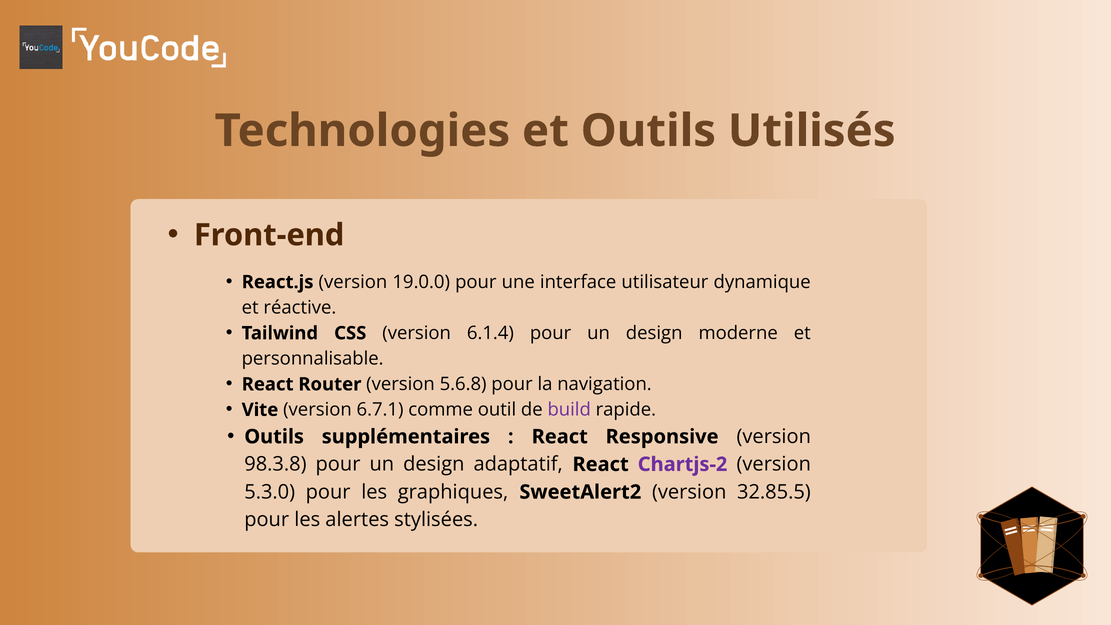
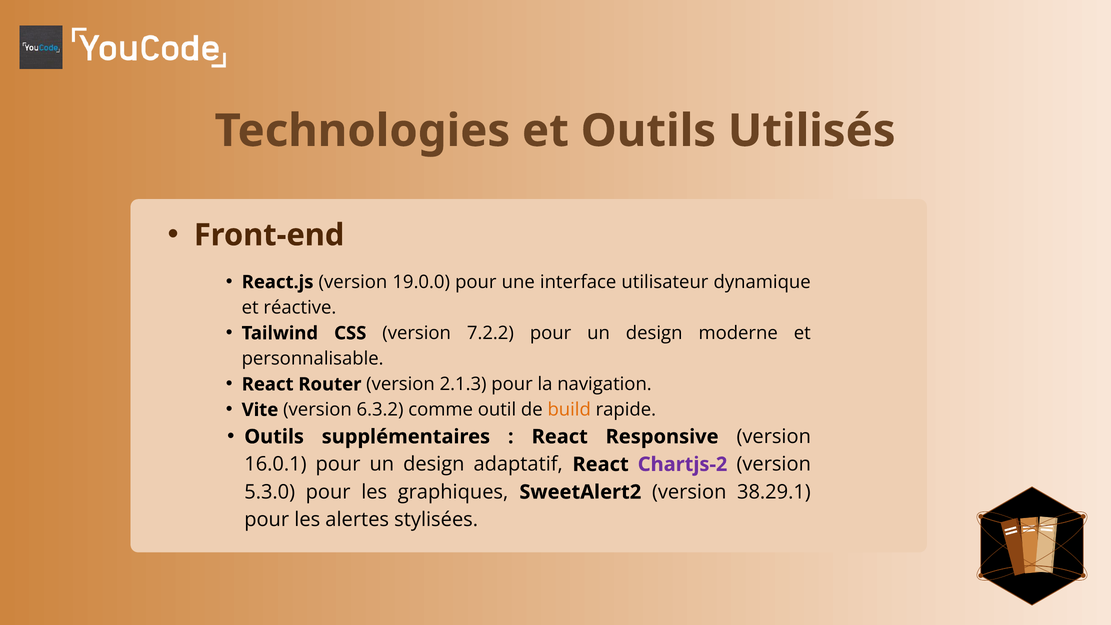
6.1.4: 6.1.4 -> 7.2.2 (490, 333)
5.6.8: 5.6.8 -> 2.1.3 (463, 384)
6.7.1: 6.7.1 -> 6.3.2 (380, 410)
build colour: purple -> orange (569, 410)
98.3.8: 98.3.8 -> 16.0.1 (275, 464)
32.85.5: 32.85.5 -> 38.29.1 (774, 492)
